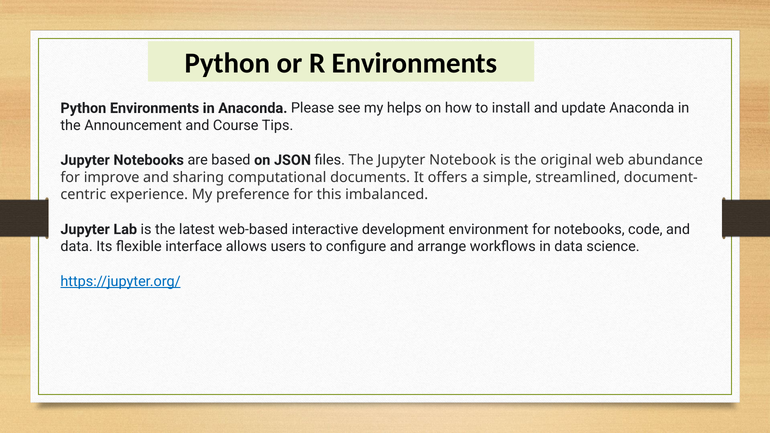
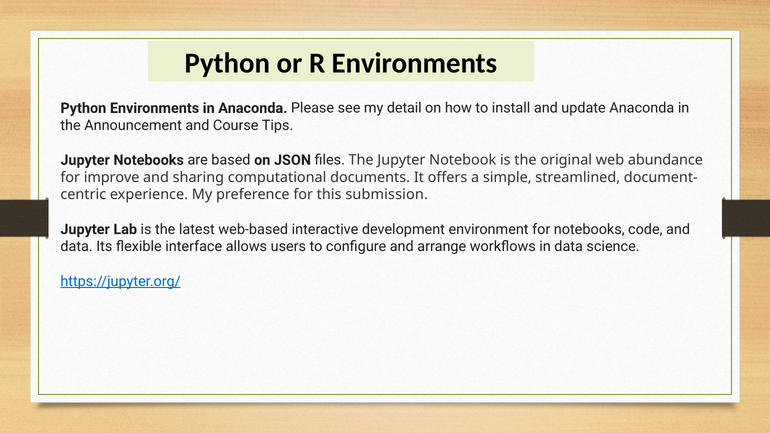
helps: helps -> detail (404, 108)
imbalanced: imbalanced -> submission (387, 195)
